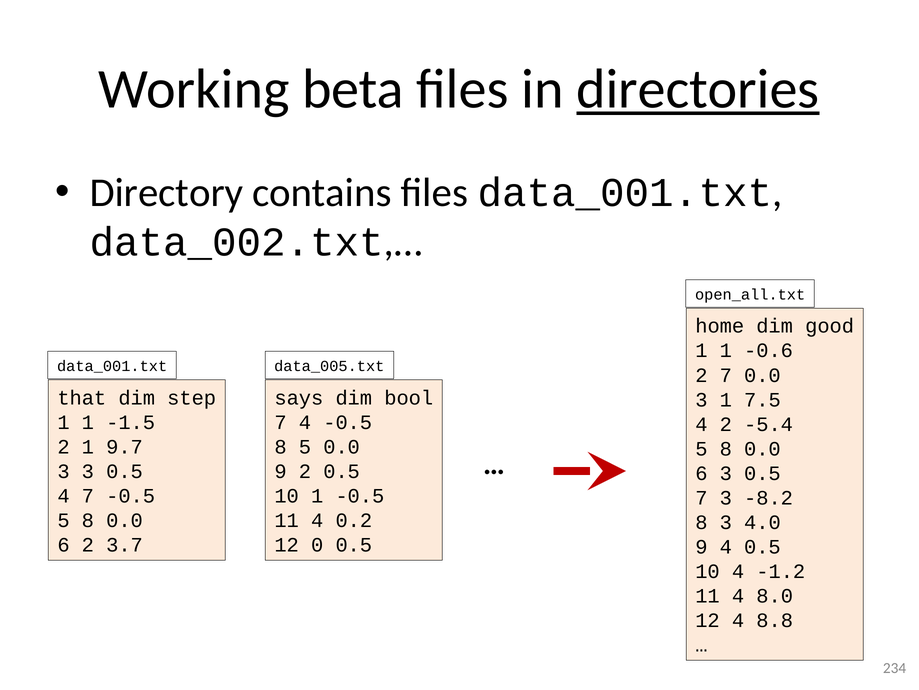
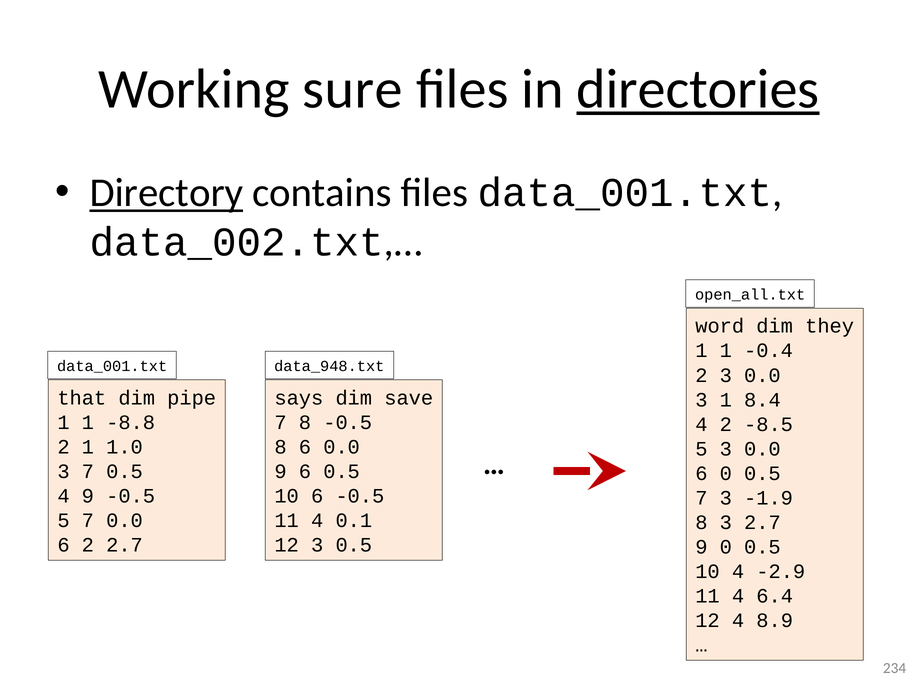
beta: beta -> sure (352, 89)
Directory underline: none -> present (166, 193)
home: home -> word (720, 326)
good: good -> they (830, 326)
-0.6: -0.6 -> -0.4 (769, 350)
data_005.txt: data_005.txt -> data_948.txt (329, 366)
2 7: 7 -> 3 (726, 375)
step: step -> pipe (192, 397)
bool: bool -> save (409, 397)
7.5: 7.5 -> 8.4 (762, 399)
-1.5: -1.5 -> -8.8 (131, 422)
7 4: 4 -> 8 (305, 422)
-5.4: -5.4 -> -8.5 (769, 424)
9.7: 9.7 -> 1.0 (124, 446)
8 5: 5 -> 6 (305, 446)
8: 8 -> 3 (726, 448)
3 3: 3 -> 7 (88, 471)
9 2: 2 -> 6 (305, 471)
6 3: 3 -> 0 (726, 473)
4 7: 7 -> 9 (88, 495)
10 1: 1 -> 6 (317, 495)
-8.2: -8.2 -> -1.9 (769, 497)
8: 8 -> 7 (88, 520)
0.2: 0.2 -> 0.1 (354, 520)
3 4.0: 4.0 -> 2.7 (762, 522)
2 3.7: 3.7 -> 2.7 (124, 544)
12 0: 0 -> 3 (317, 544)
9 4: 4 -> 0 (726, 546)
-1.2: -1.2 -> -2.9 (781, 571)
8.0: 8.0 -> 6.4 (775, 595)
8.8: 8.8 -> 8.9 (775, 620)
